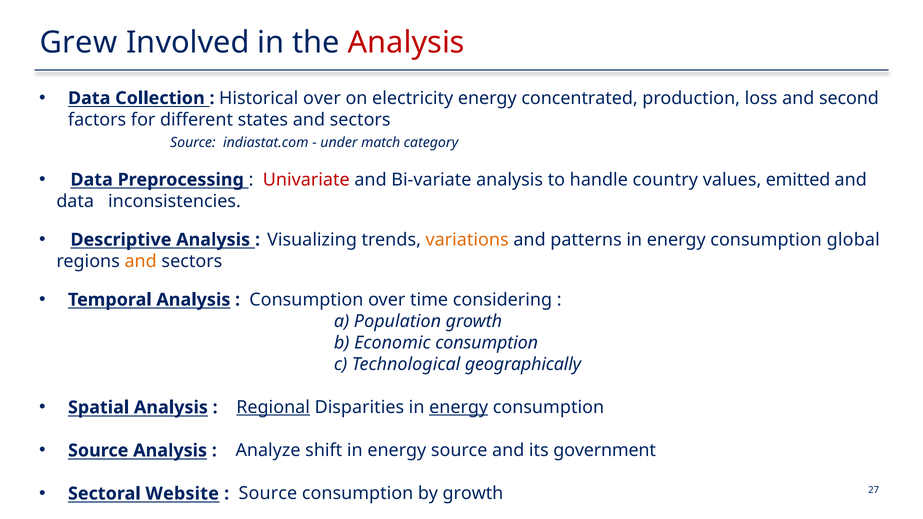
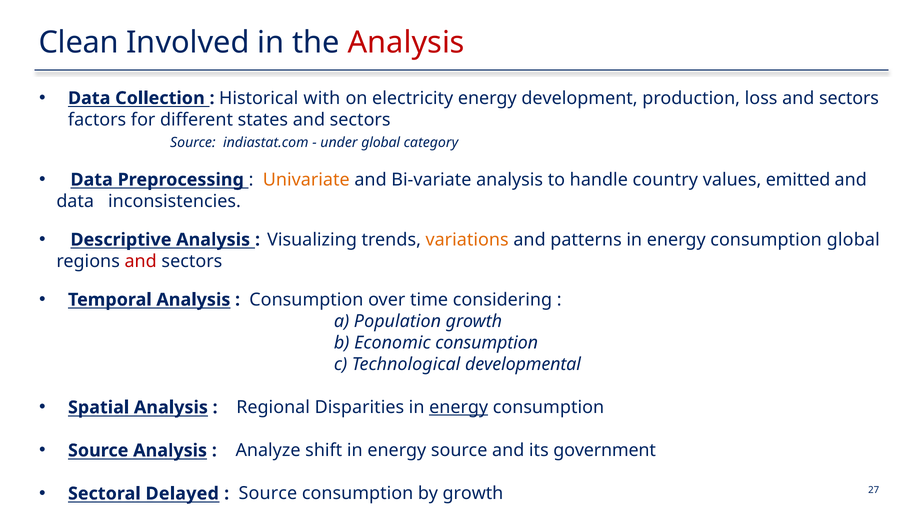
Grew: Grew -> Clean (79, 43)
Historical over: over -> with (322, 98)
concentrated: concentrated -> development (580, 98)
loss and second: second -> sectors (849, 98)
under match: match -> global (381, 143)
Univariate colour: red -> orange (306, 180)
and colour: orange -> red (141, 261)
geographically: geographically -> developmental (523, 364)
Regional underline: present -> none (273, 408)
Website: Website -> Delayed (182, 494)
